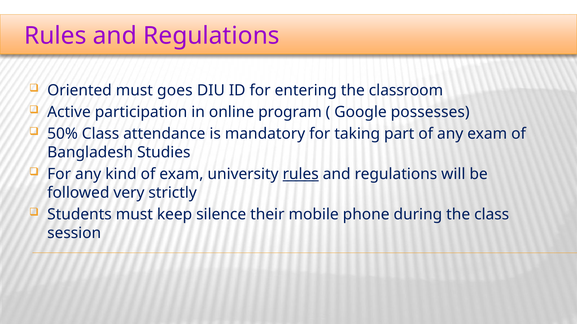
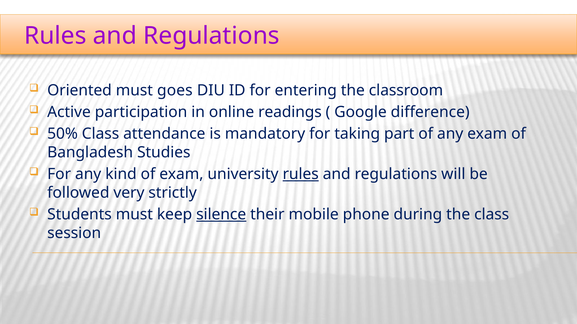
program: program -> readings (290, 112)
possesses: possesses -> difference (430, 112)
silence underline: none -> present (221, 215)
